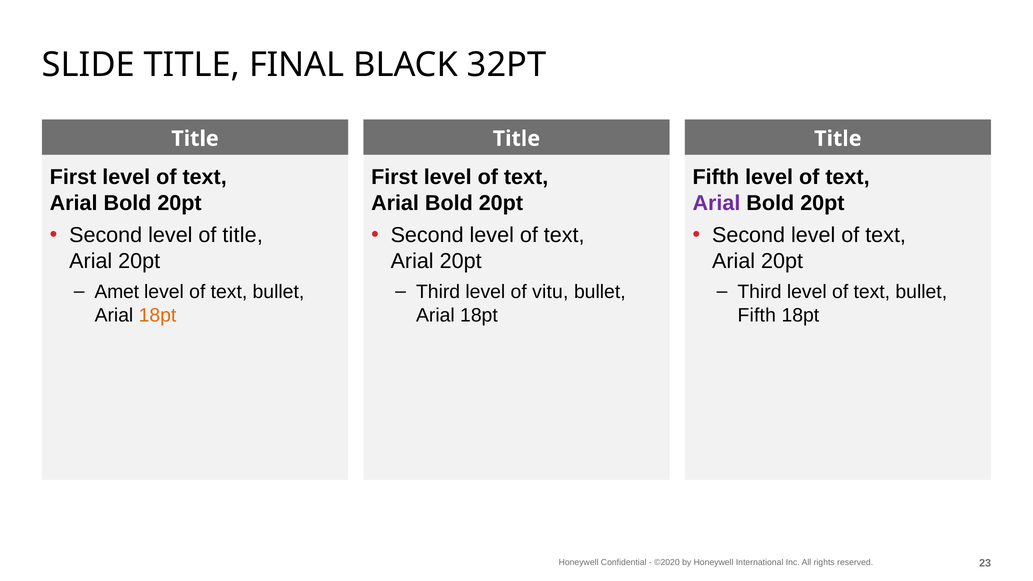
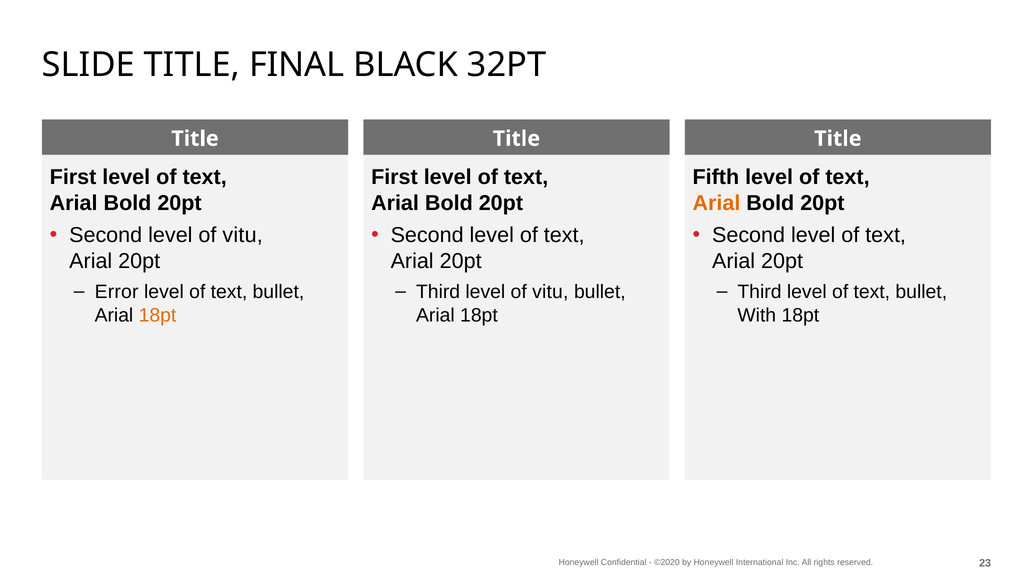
Arial colour: purple -> orange (716, 203)
Second level of title: title -> vitu (243, 235)
Amet: Amet -> Error (117, 292)
Fifth: Fifth -> With (757, 315)
